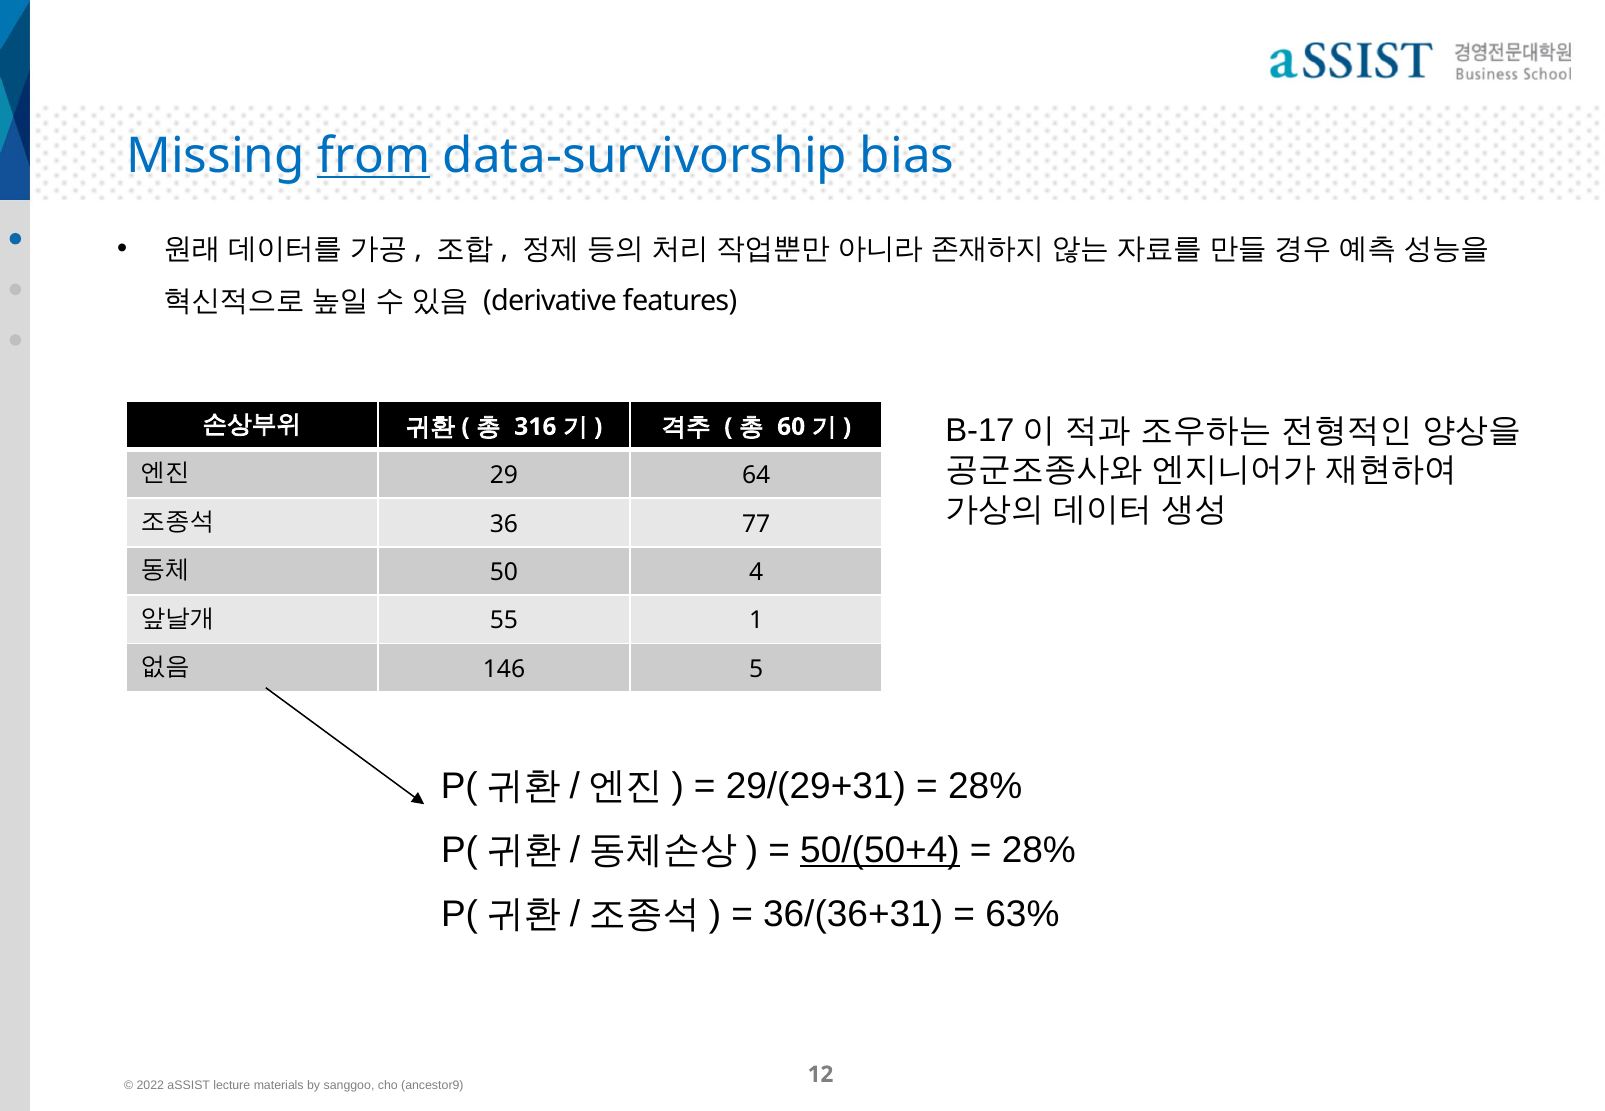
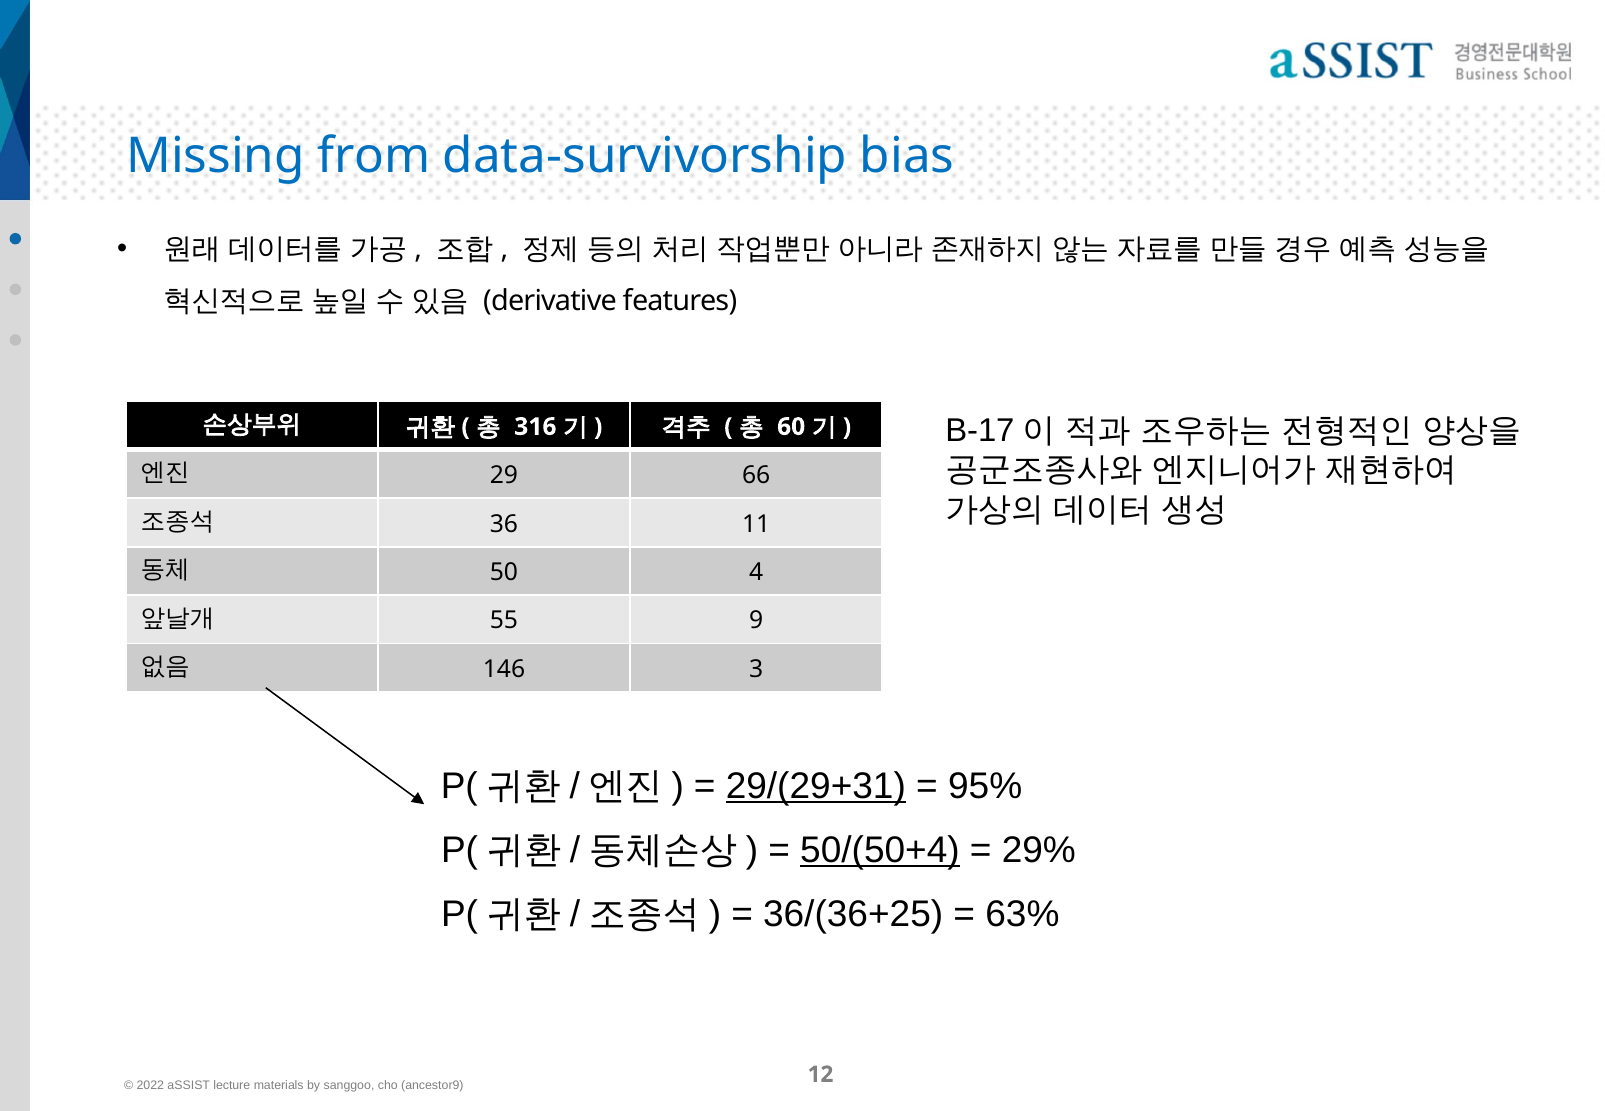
from underline: present -> none (374, 156)
64: 64 -> 66 (756, 476)
77: 77 -> 11 (756, 524)
1: 1 -> 9 (756, 621)
5: 5 -> 3 (756, 669)
29/(29+31 underline: none -> present (816, 786)
28%: 28% -> 95% (985, 786)
28%: 28% -> 29% (1039, 850)
36/(36+31: 36/(36+31 -> 36/(36+25 (853, 914)
